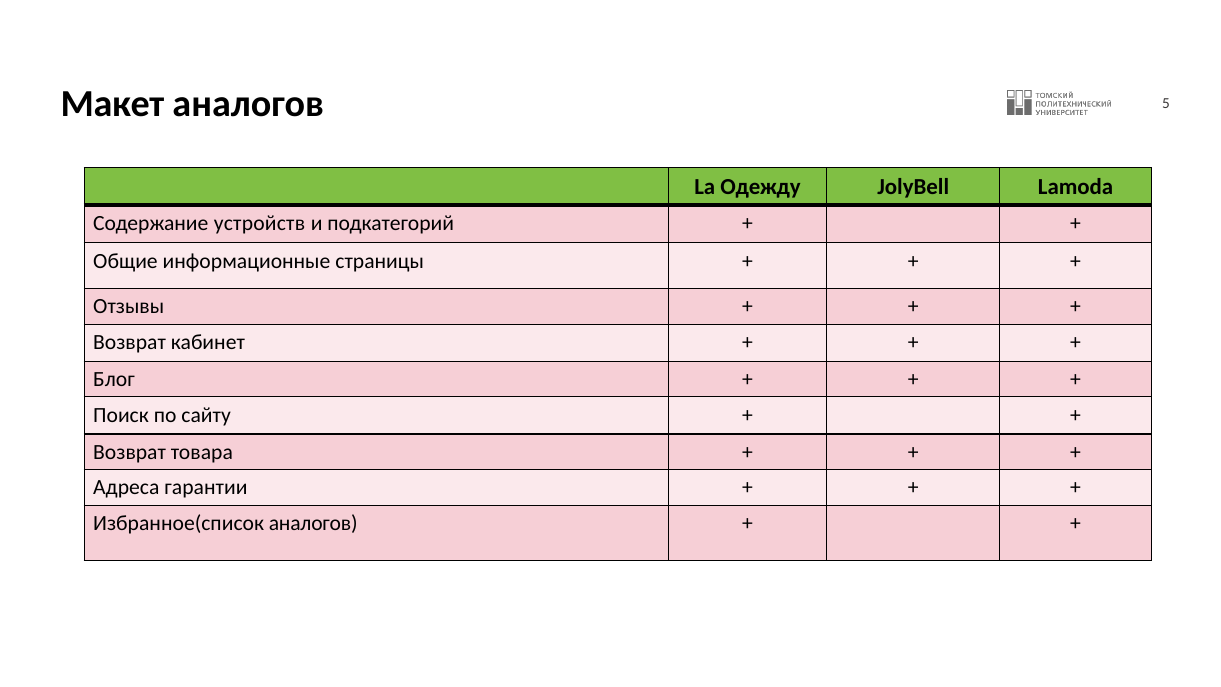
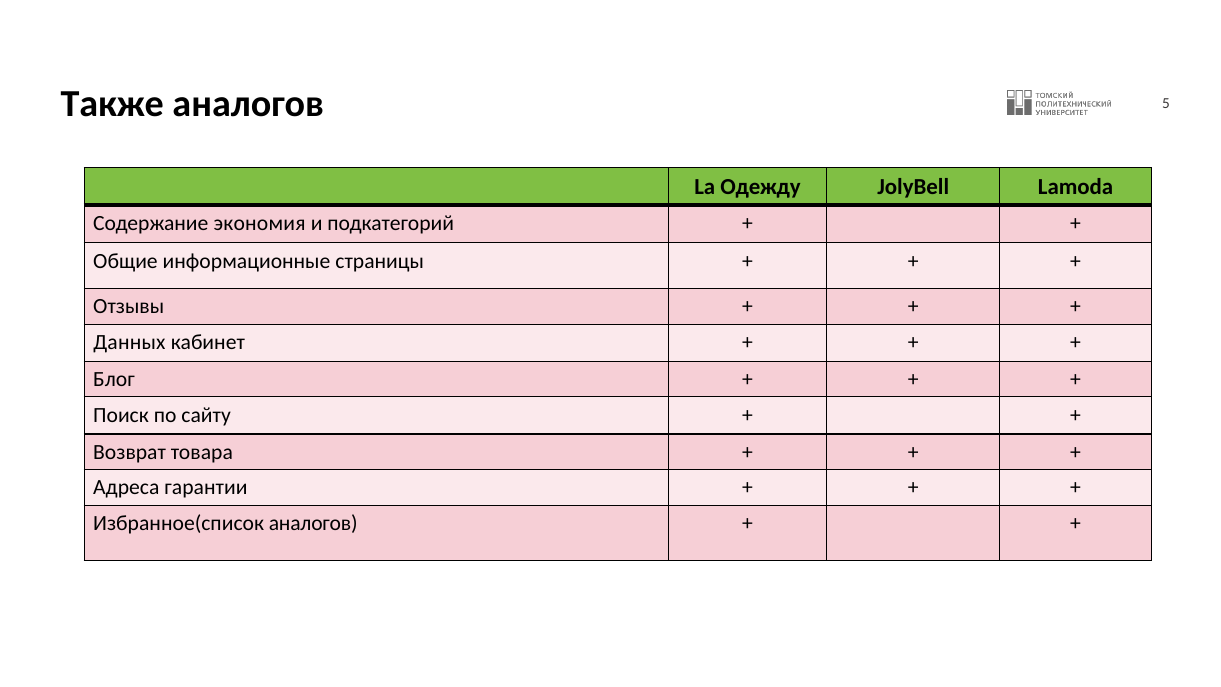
Макет: Макет -> Также (112, 103)
устройств: устройств -> экономия (260, 223)
Возврат: Возврат -> Данных (129, 342)
